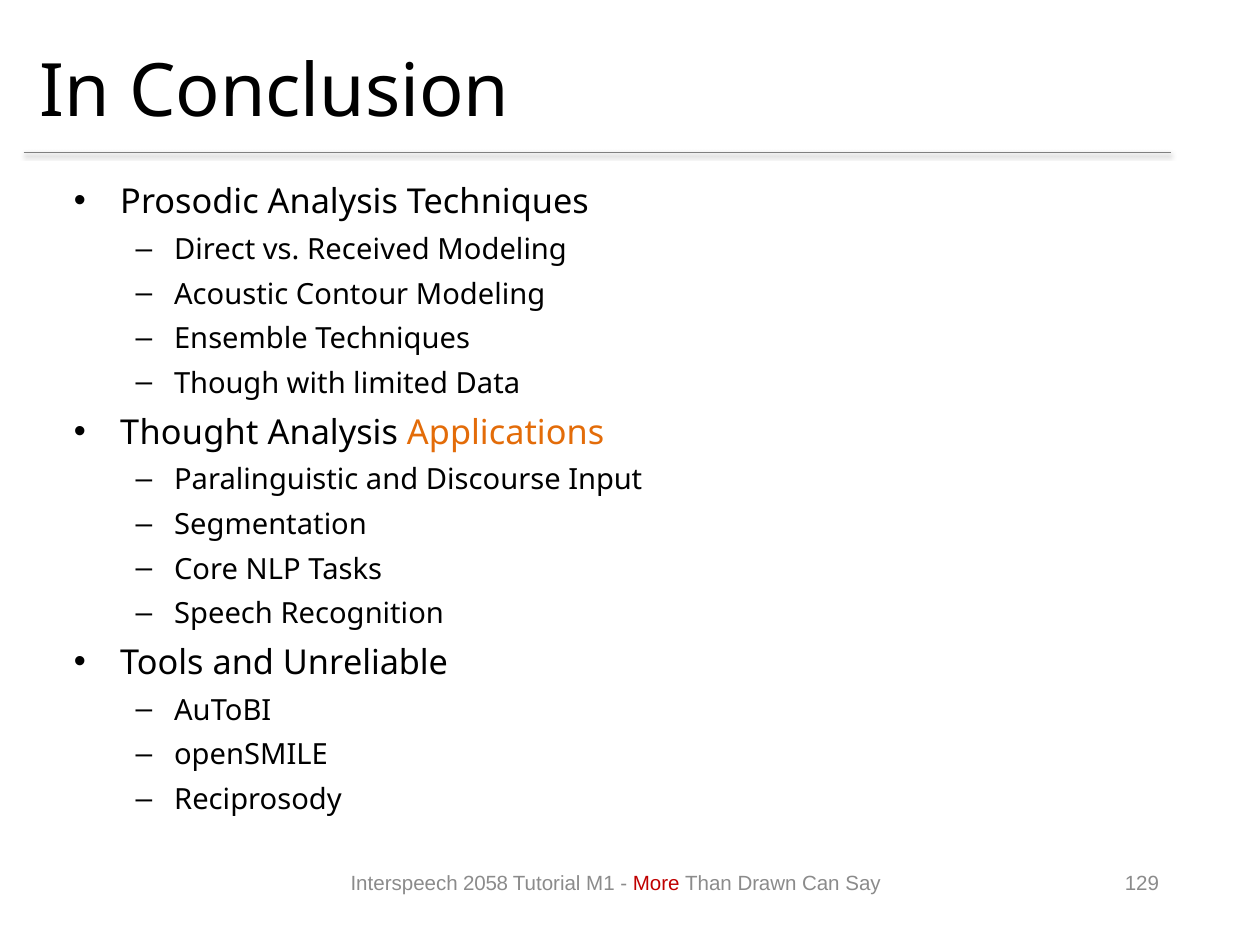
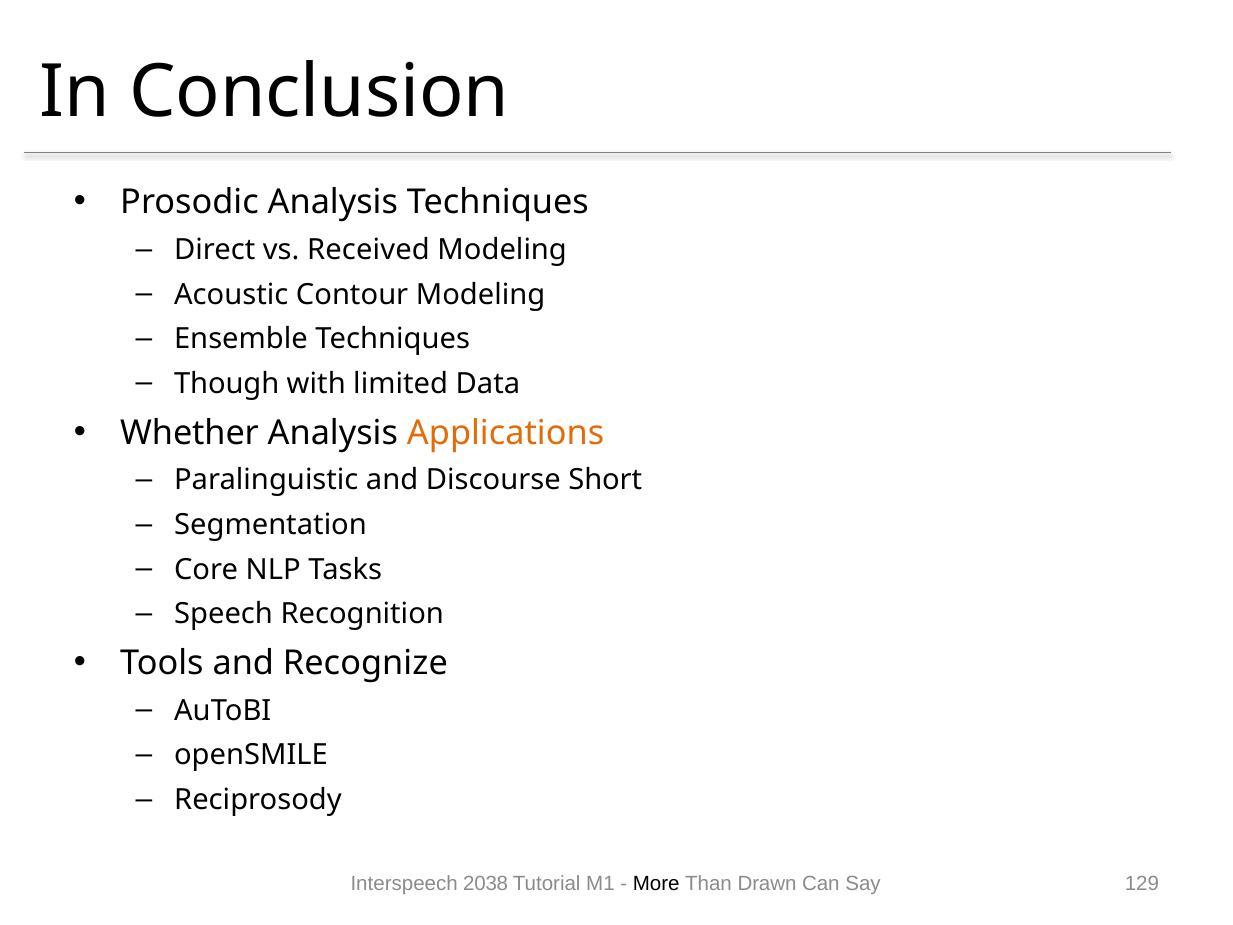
Thought: Thought -> Whether (190, 433)
Input: Input -> Short (605, 480)
Unreliable: Unreliable -> Recognize (365, 663)
2058: 2058 -> 2038 (486, 883)
More colour: red -> black (656, 883)
